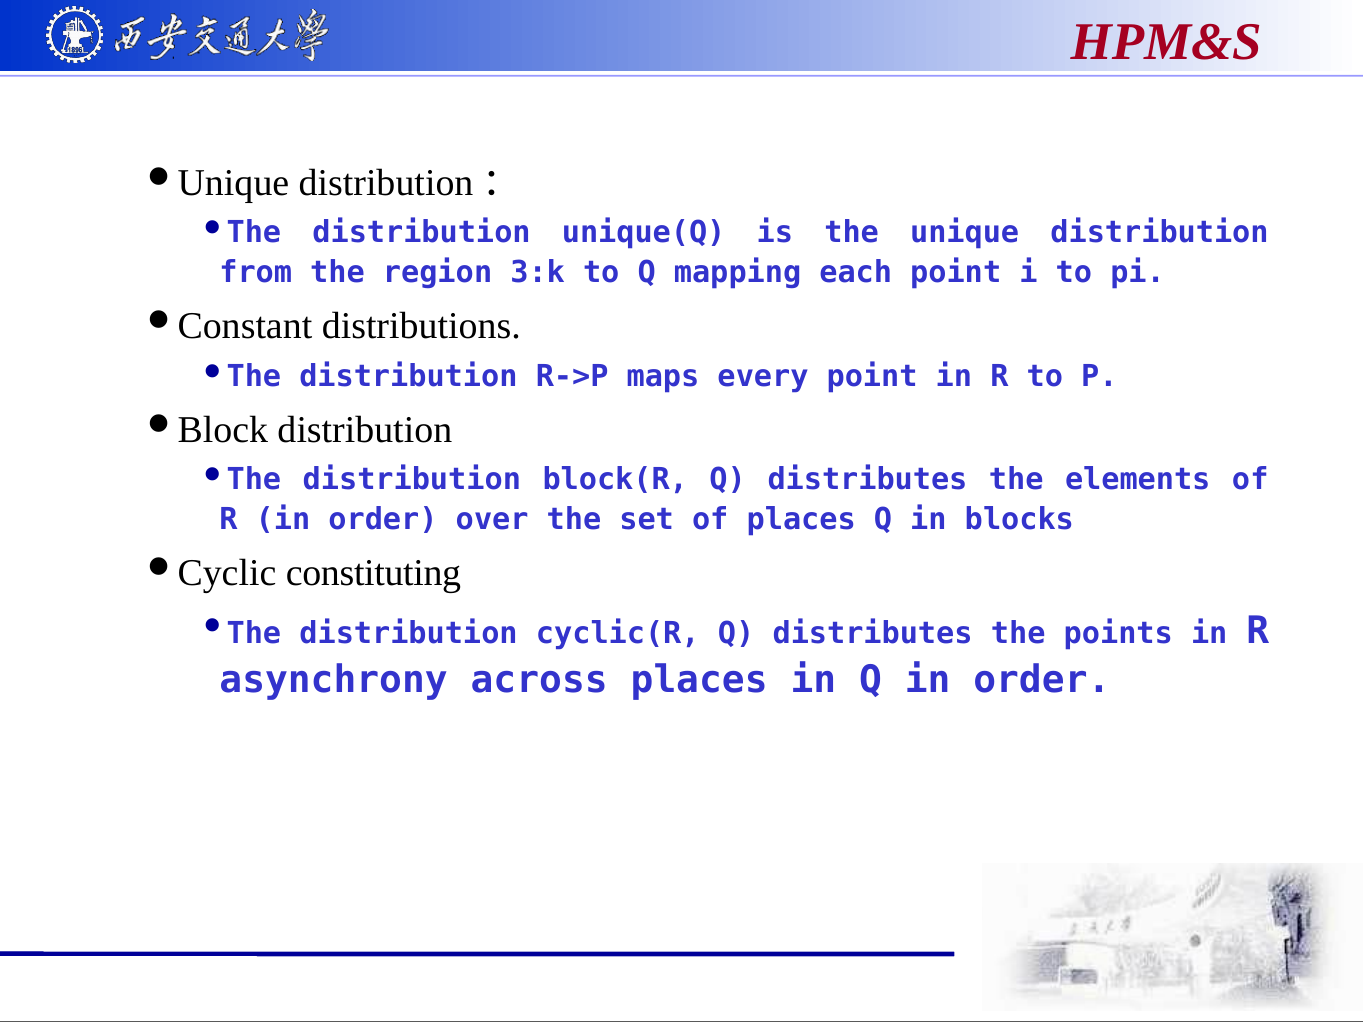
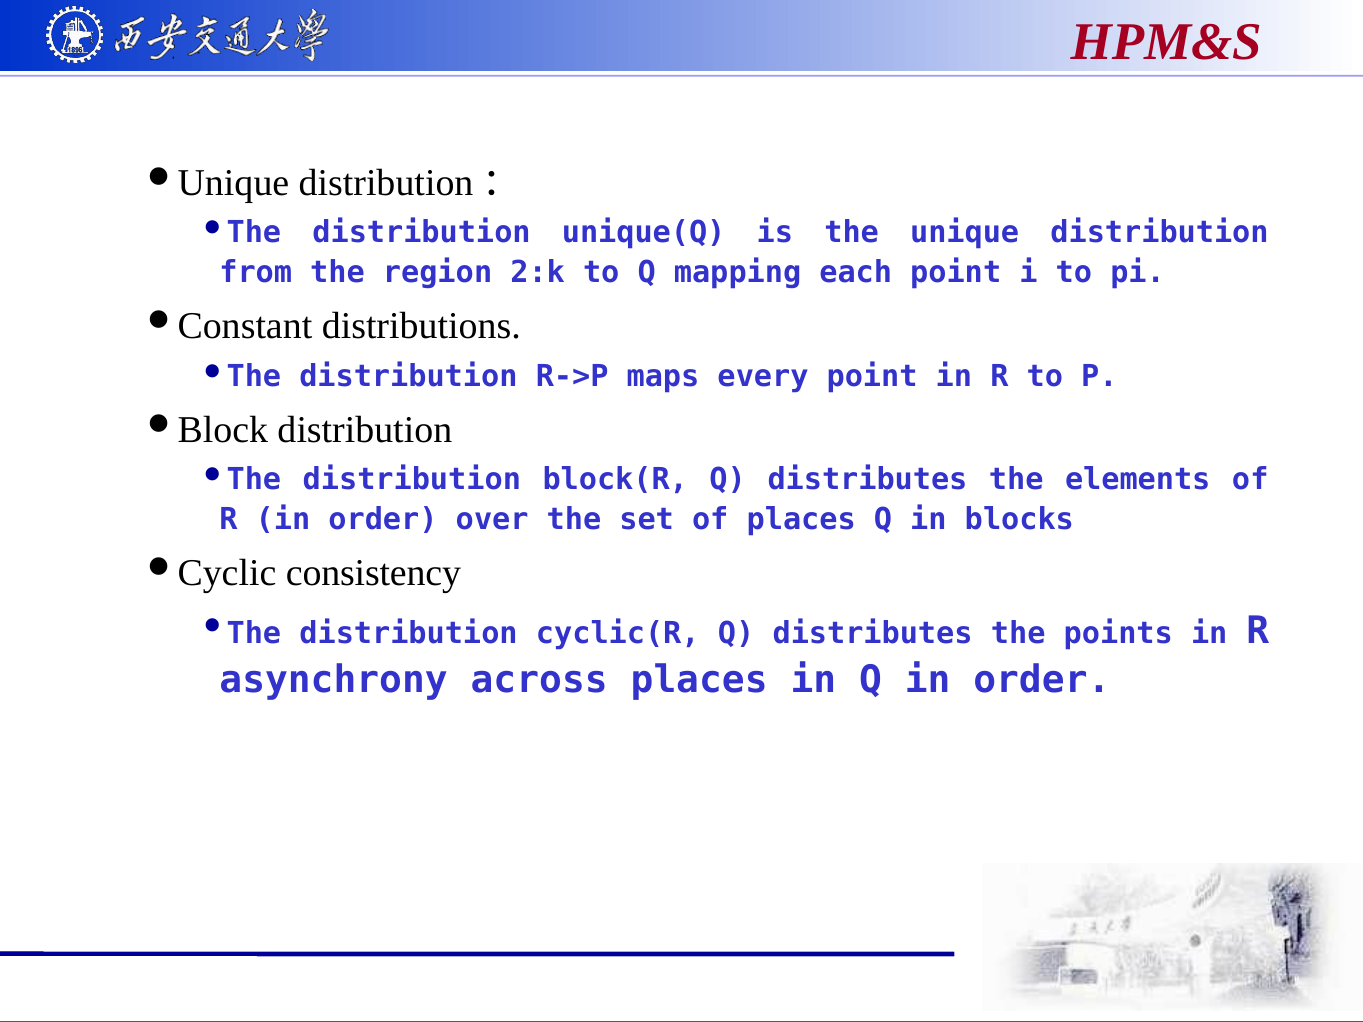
3:k: 3:k -> 2:k (538, 273)
constituting: constituting -> consistency (373, 573)
